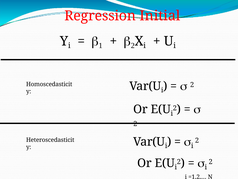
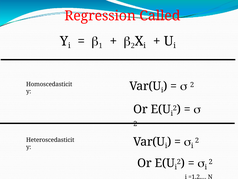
Initial: Initial -> Called (160, 16)
